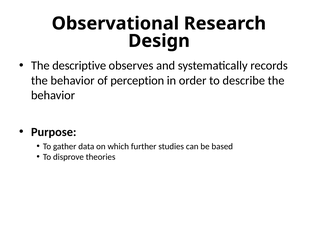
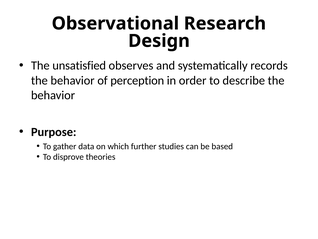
descriptive: descriptive -> unsatisfied (79, 66)
